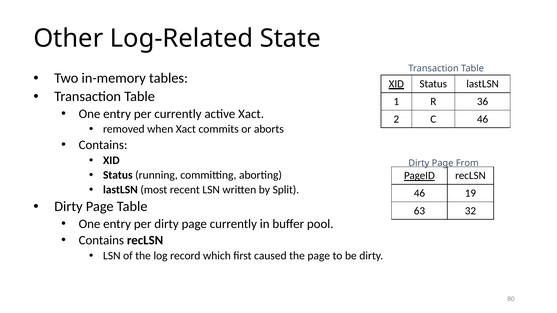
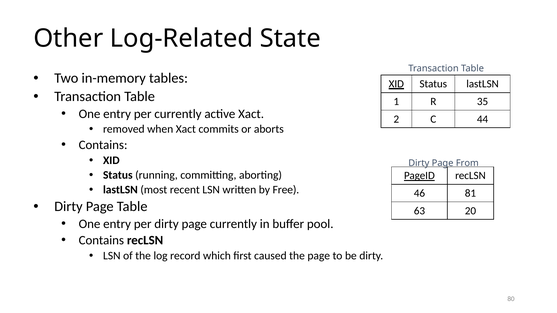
36: 36 -> 35 (483, 102)
C 46: 46 -> 44 (483, 119)
Split: Split -> Free (286, 190)
19: 19 -> 81 (470, 193)
32: 32 -> 20 (470, 211)
